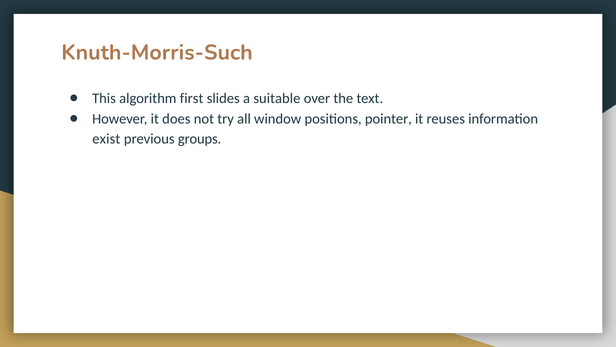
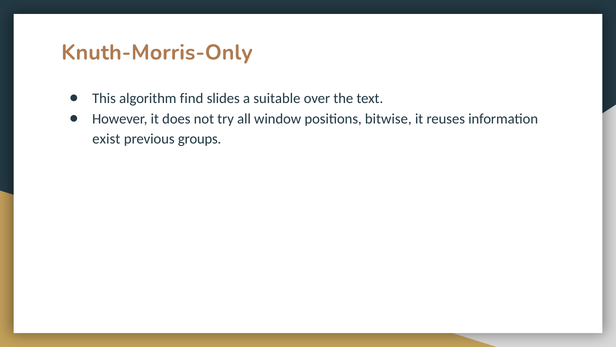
Knuth-Morris-Such: Knuth-Morris-Such -> Knuth-Morris-Only (157, 52)
first: first -> find (192, 98)
pointer: pointer -> bitwise (388, 119)
